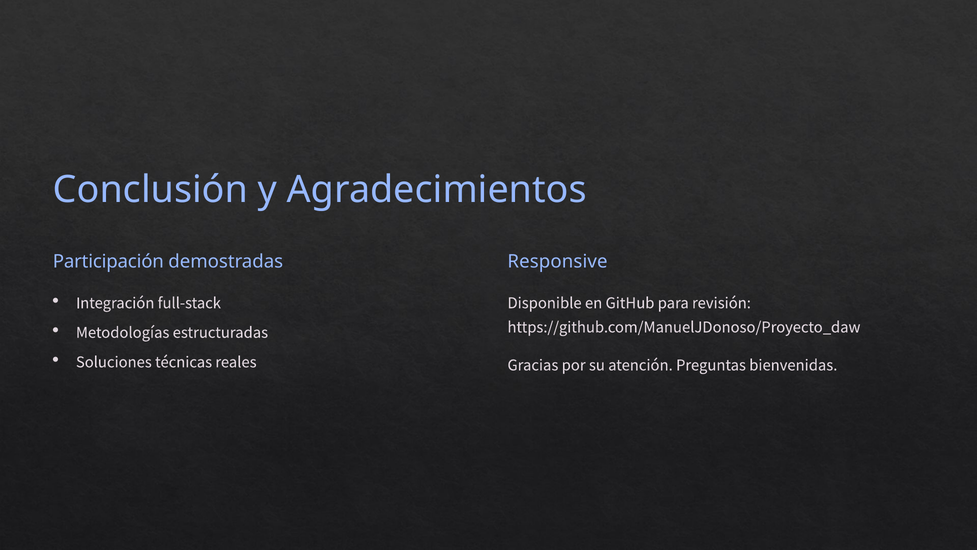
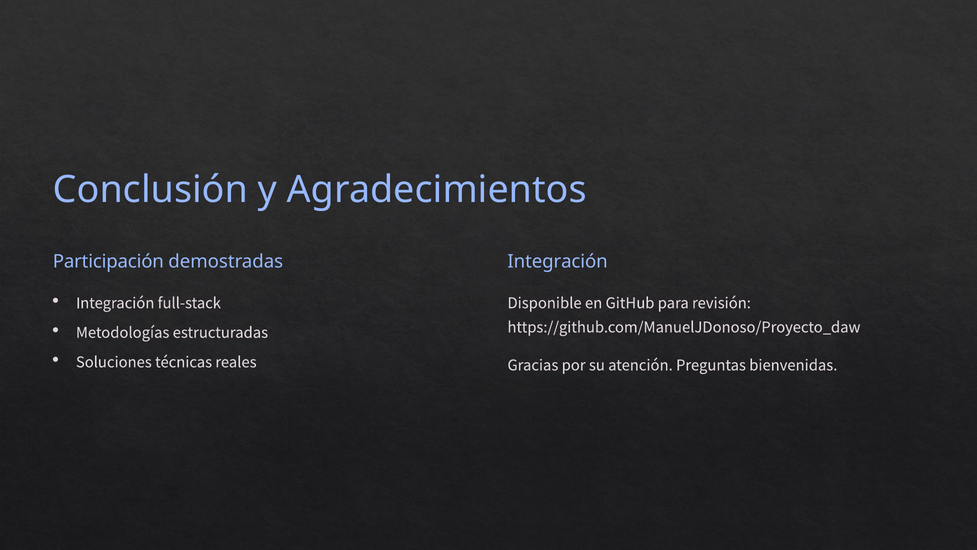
Responsive: Responsive -> Integración (558, 261)
